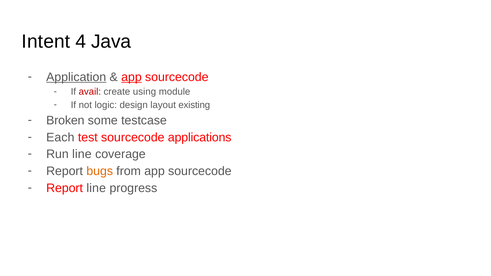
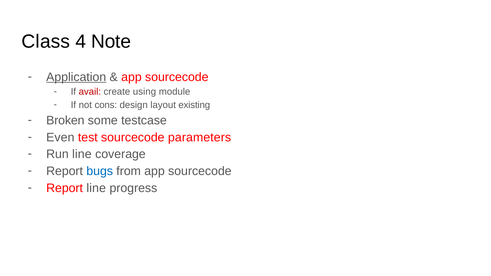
Intent: Intent -> Class (46, 42)
Java: Java -> Note (111, 42)
app underline: present -> none (131, 77)
logic: logic -> cons (106, 105)
Each: Each -> Even (60, 137)
applications: applications -> parameters (200, 137)
bugs colour: orange -> blue (100, 171)
